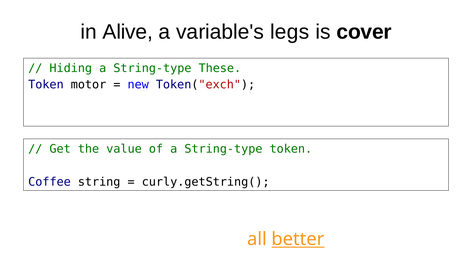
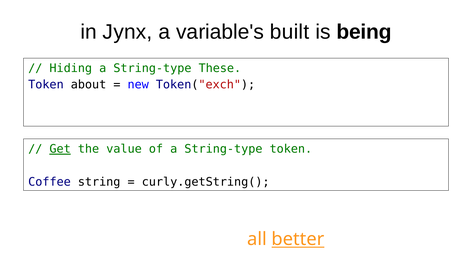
Alive: Alive -> Jynx (128, 32)
legs: legs -> built (290, 32)
cover: cover -> being (364, 32)
motor: motor -> about (89, 85)
Get underline: none -> present (60, 149)
